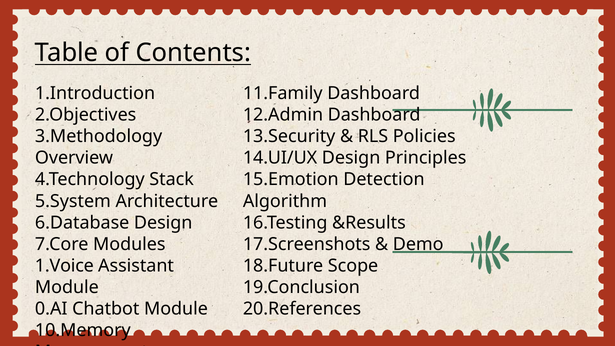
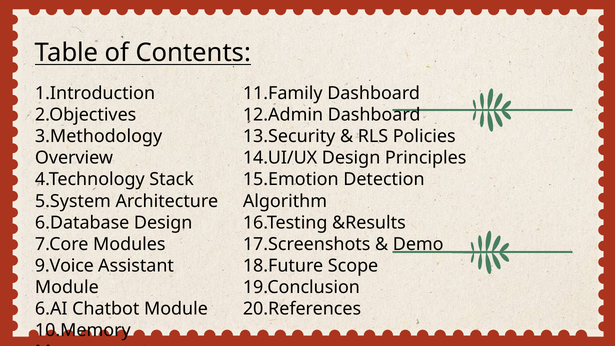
1.Voice: 1.Voice -> 9.Voice (64, 266)
0.AI: 0.AI -> 6.AI (51, 309)
